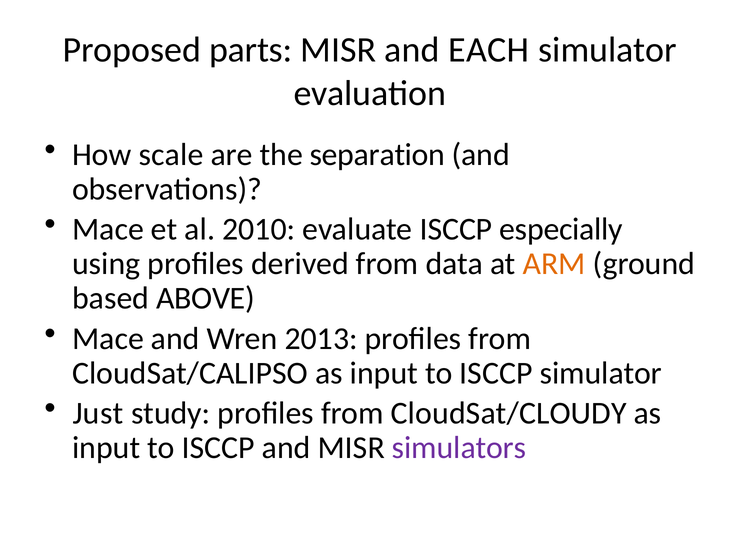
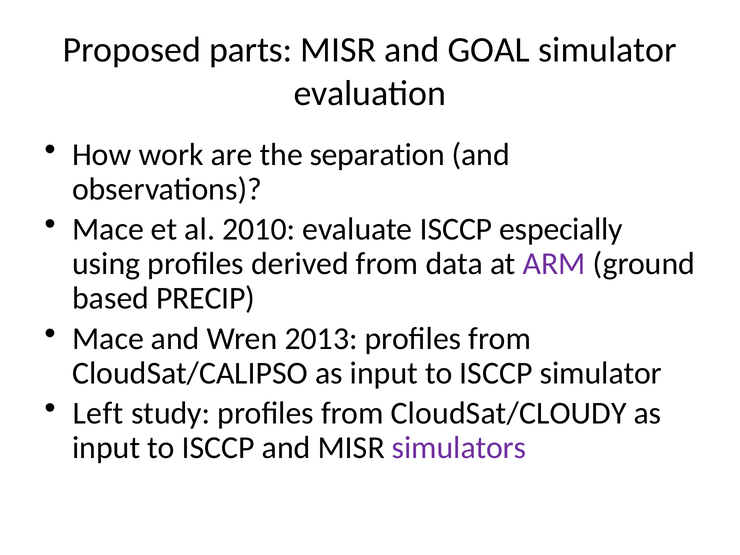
EACH: EACH -> GOAL (489, 50)
scale: scale -> work (171, 155)
ARM colour: orange -> purple (554, 264)
ABOVE: ABOVE -> PRECIP (206, 298)
Just: Just -> Left (98, 413)
